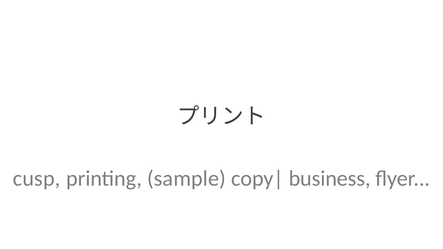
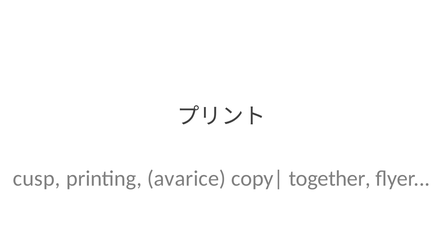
sample: sample -> avarice (187, 179)
business: business -> together (330, 179)
